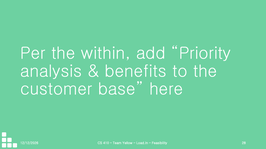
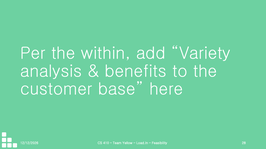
Priority: Priority -> Variety (201, 54)
